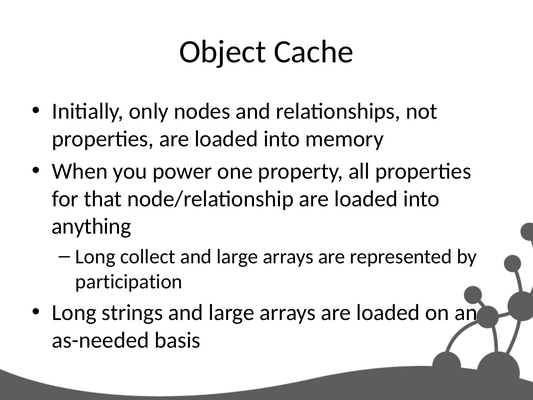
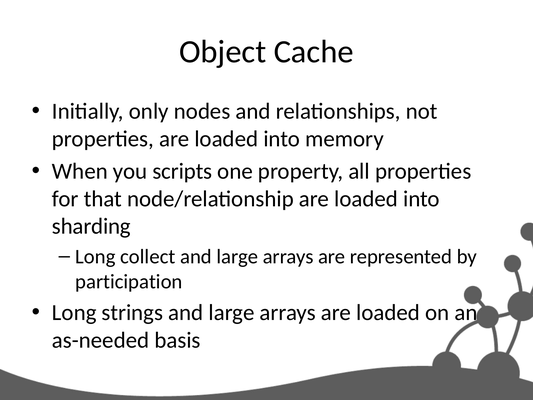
power: power -> scripts (182, 171)
anything: anything -> sharding (91, 226)
